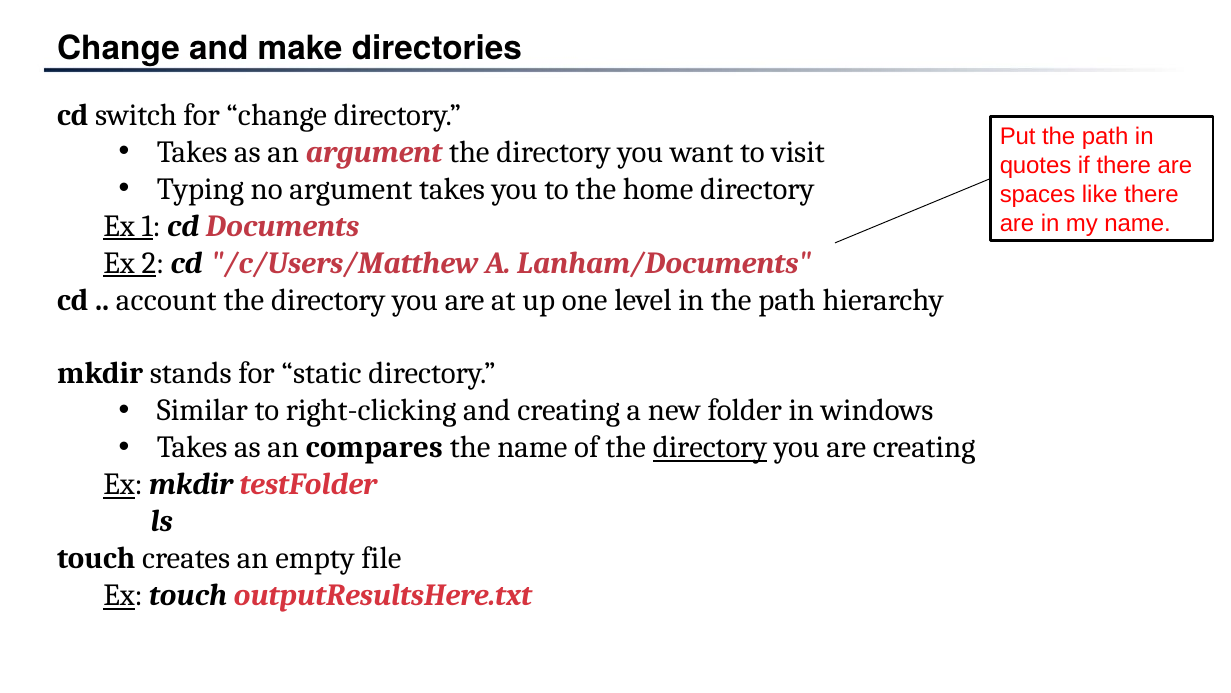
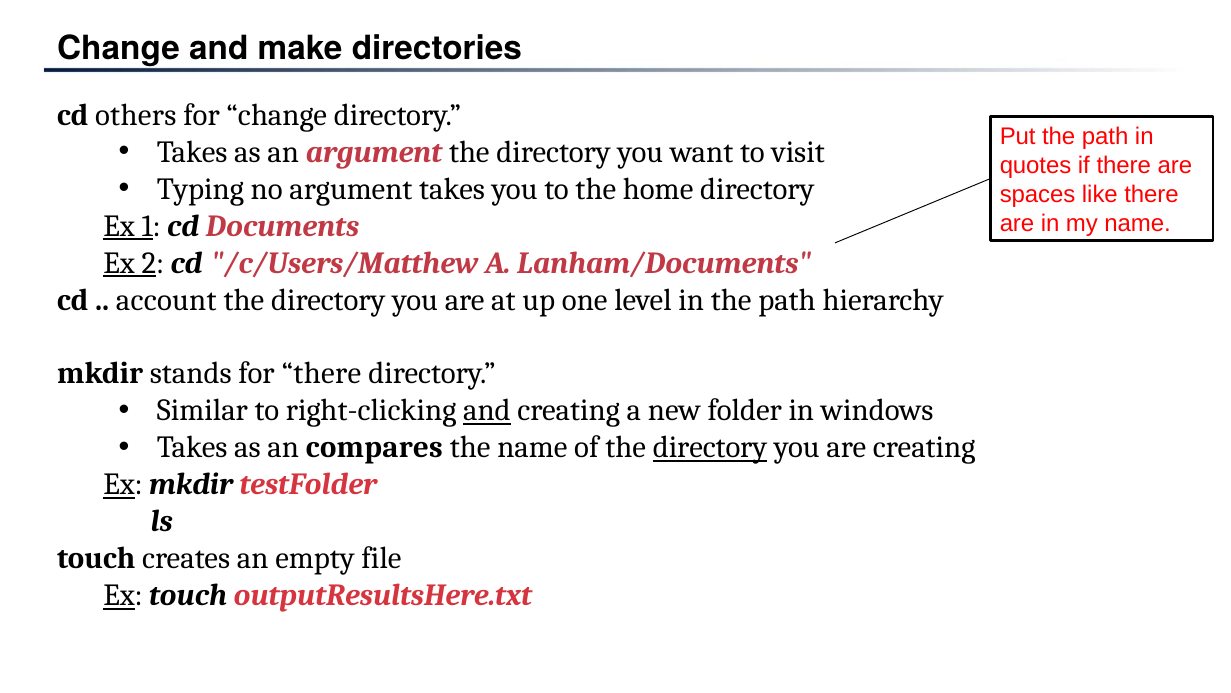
switch: switch -> others (136, 115)
for static: static -> there (321, 373)
and underline: none -> present (487, 410)
